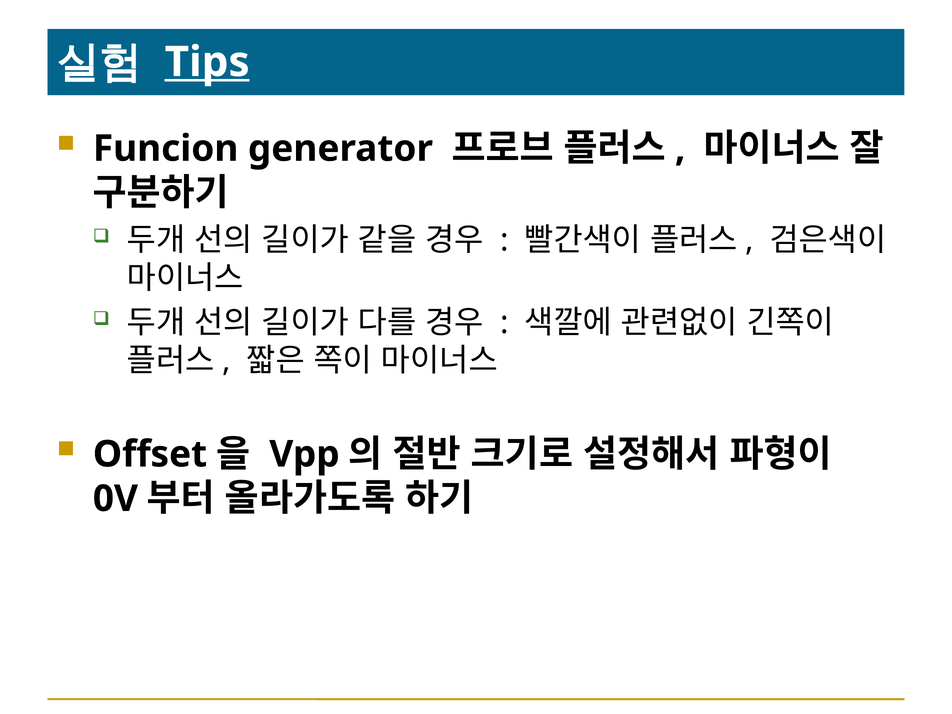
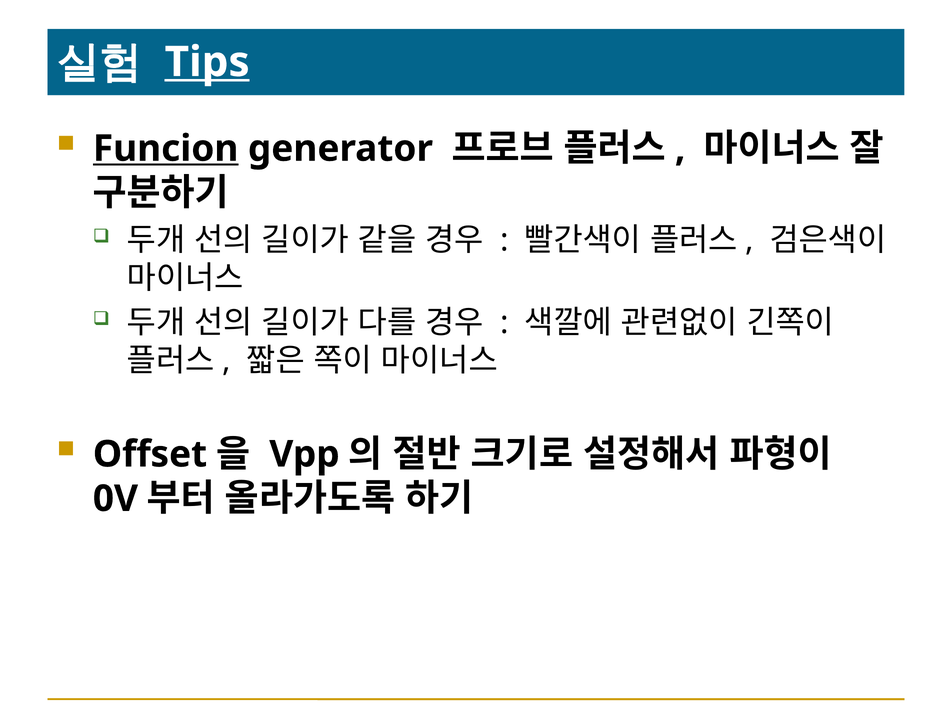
Funcion underline: none -> present (166, 149)
